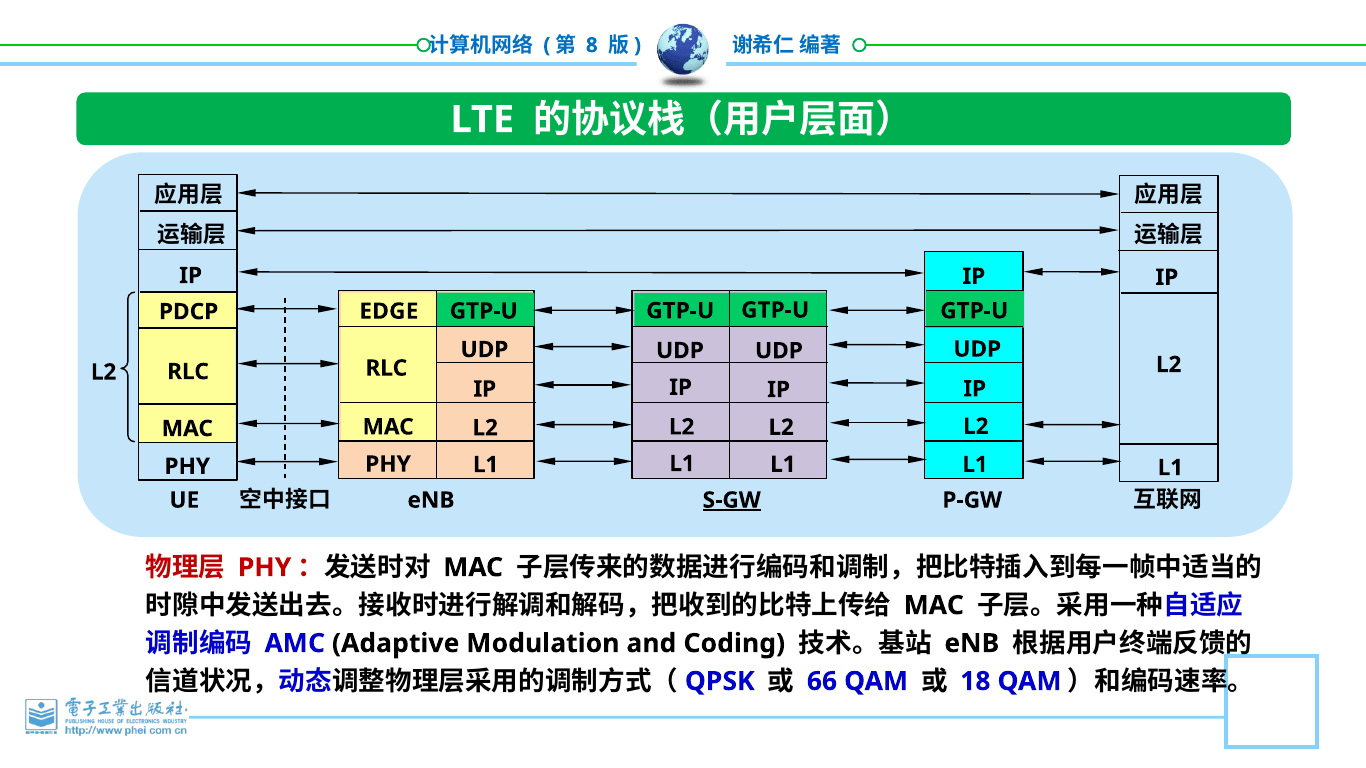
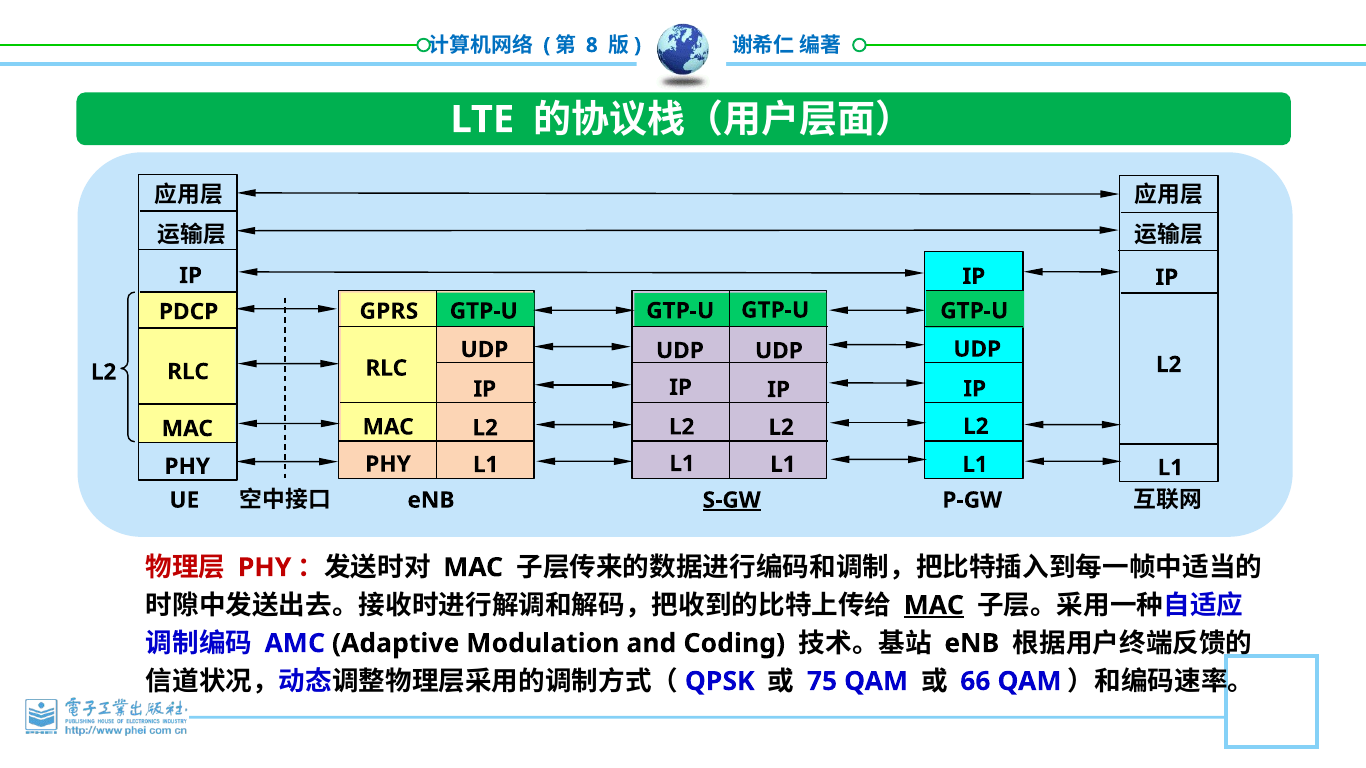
EDGE: EDGE -> GPRS (389, 311)
MAC underline: none -> present (934, 606)
66: 66 -> 75 (822, 682)
18: 18 -> 66 (975, 682)
